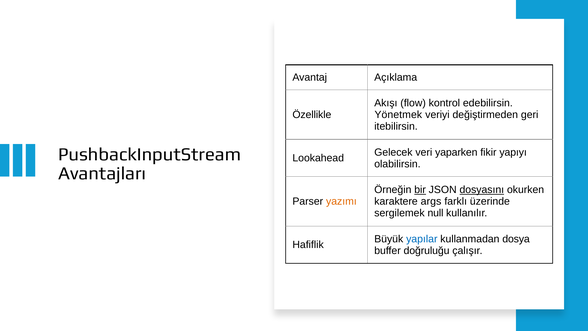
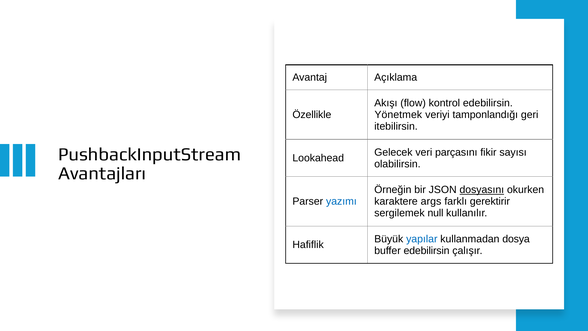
değiştirmeden: değiştirmeden -> tamponlandığı (485, 115)
yaparken: yaparken -> parçasını (456, 152)
yapıyı: yapıyı -> sayısı (513, 152)
bir underline: present -> none (420, 190)
yazımı colour: orange -> blue (341, 201)
üzerinde: üzerinde -> gerektirir (490, 201)
buffer doğruluğu: doğruluğu -> edebilirsin (427, 251)
